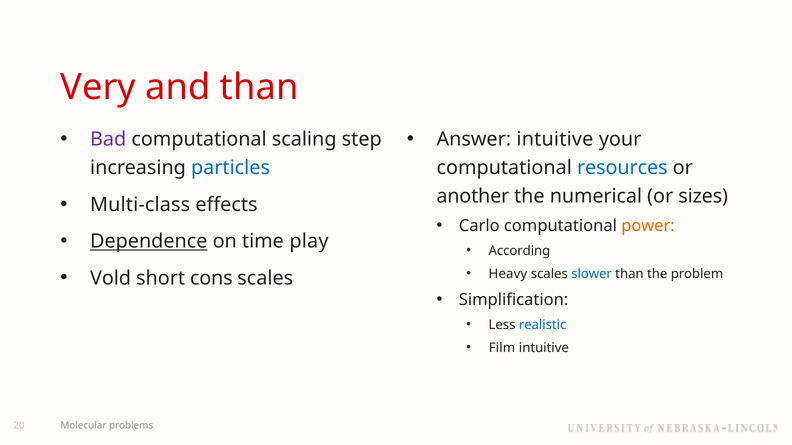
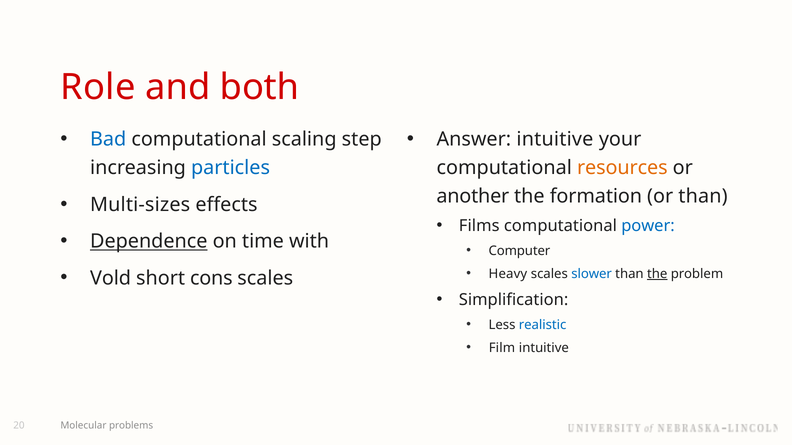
Very: Very -> Role (98, 88)
and than: than -> both (260, 88)
Bad colour: purple -> blue (108, 140)
resources colour: blue -> orange (622, 168)
numerical: numerical -> formation (596, 197)
or sizes: sizes -> than (703, 197)
Multi-class: Multi-class -> Multi-sizes (140, 205)
Carlo: Carlo -> Films (479, 226)
power colour: orange -> blue (648, 226)
play: play -> with (309, 242)
According: According -> Computer (519, 251)
the underline: none -> present (657, 274)
